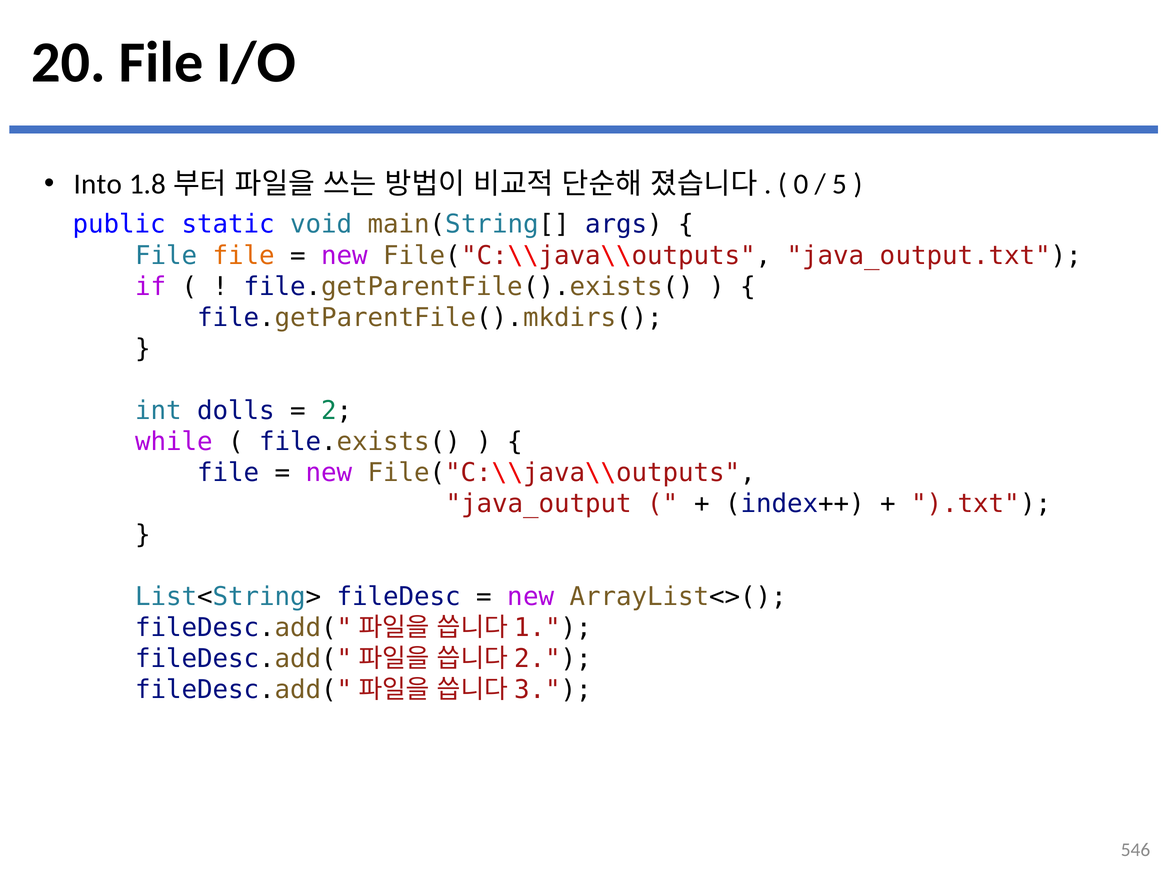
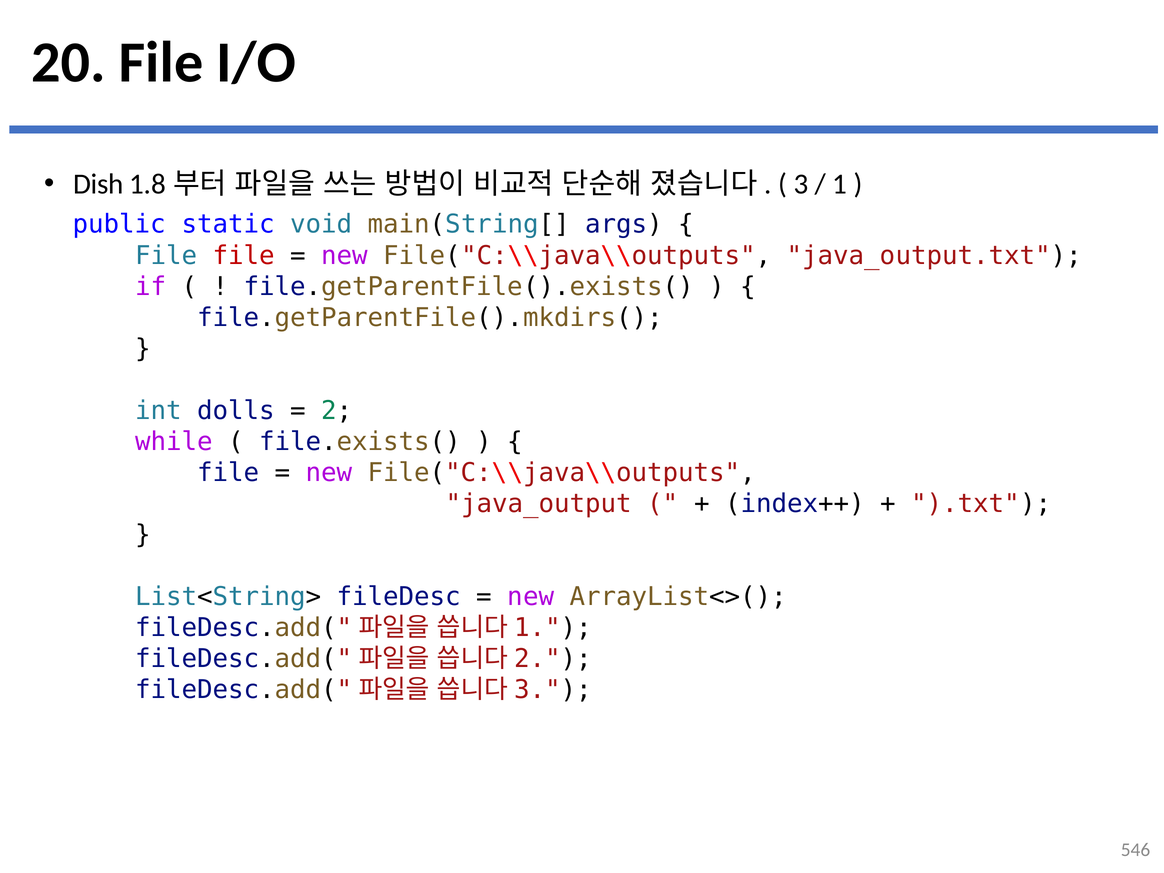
Into: Into -> Dish (98, 184)
0: 0 -> 3 (801, 184)
5: 5 -> 1 (840, 184)
file colour: orange -> red (244, 255)
